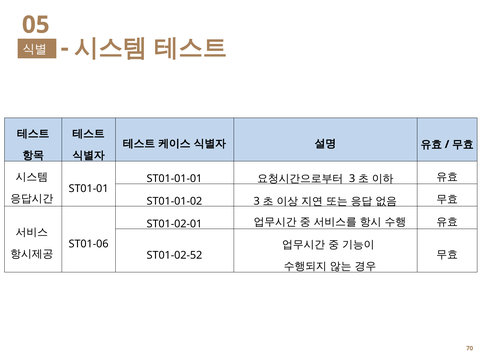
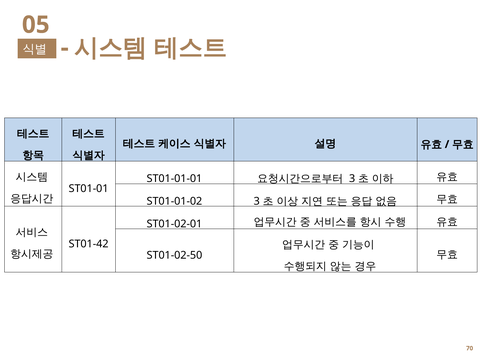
ST01-06: ST01-06 -> ST01-42 (89, 244)
ST01-02-52: ST01-02-52 -> ST01-02-50 (174, 255)
